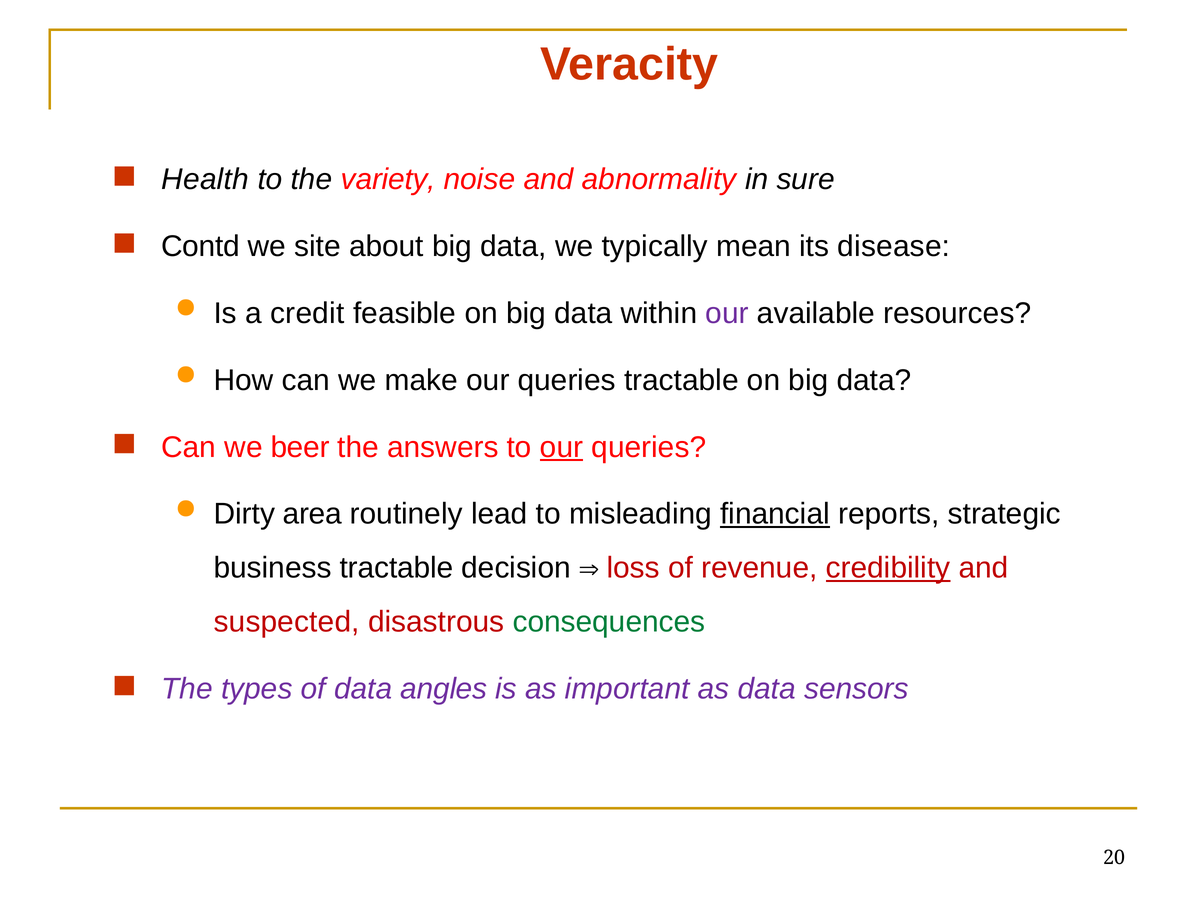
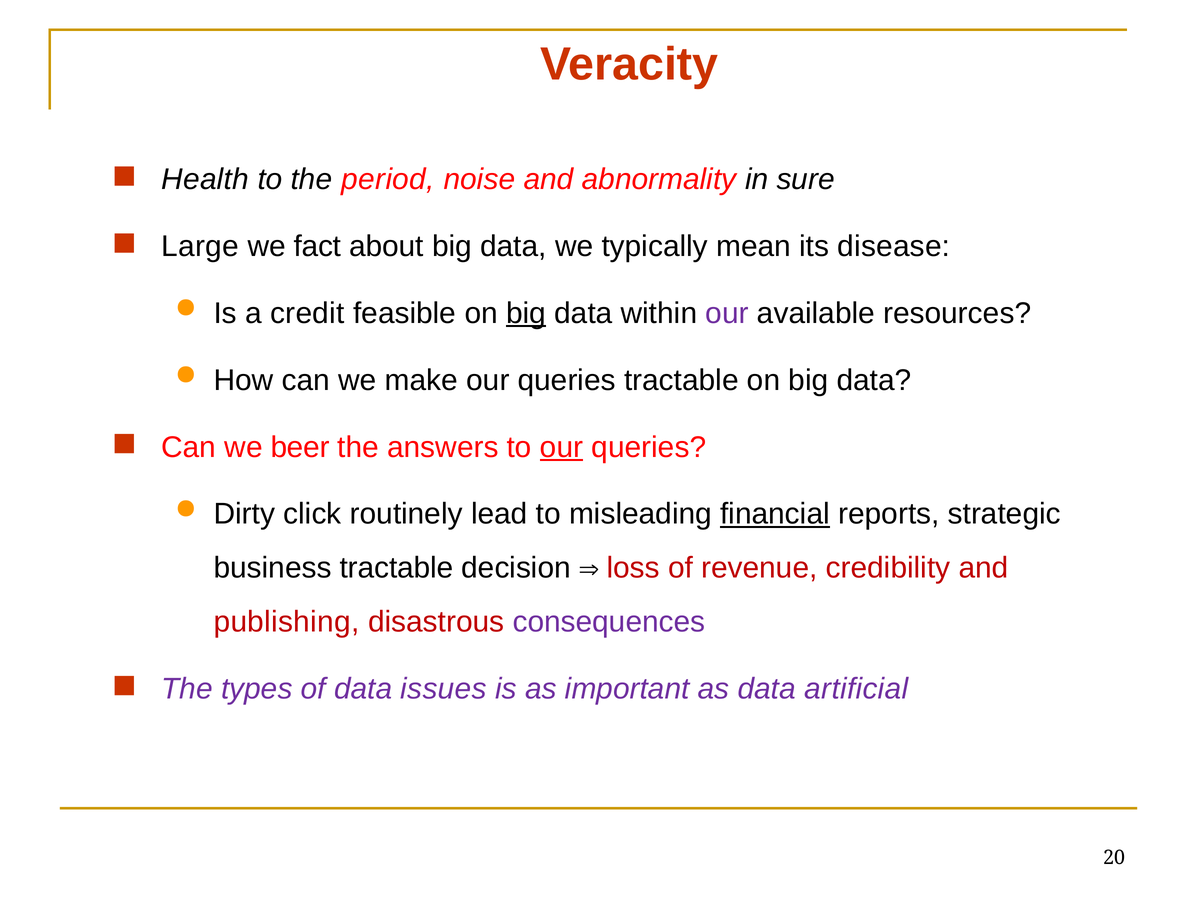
variety: variety -> period (388, 179)
Contd: Contd -> Large (200, 246)
site: site -> fact (318, 246)
big underline: none -> present (526, 313)
area: area -> click (312, 514)
credibility underline: present -> none (888, 568)
suspected: suspected -> publishing (287, 622)
consequences colour: green -> purple (609, 622)
angles: angles -> issues (444, 689)
sensors: sensors -> artificial (856, 689)
